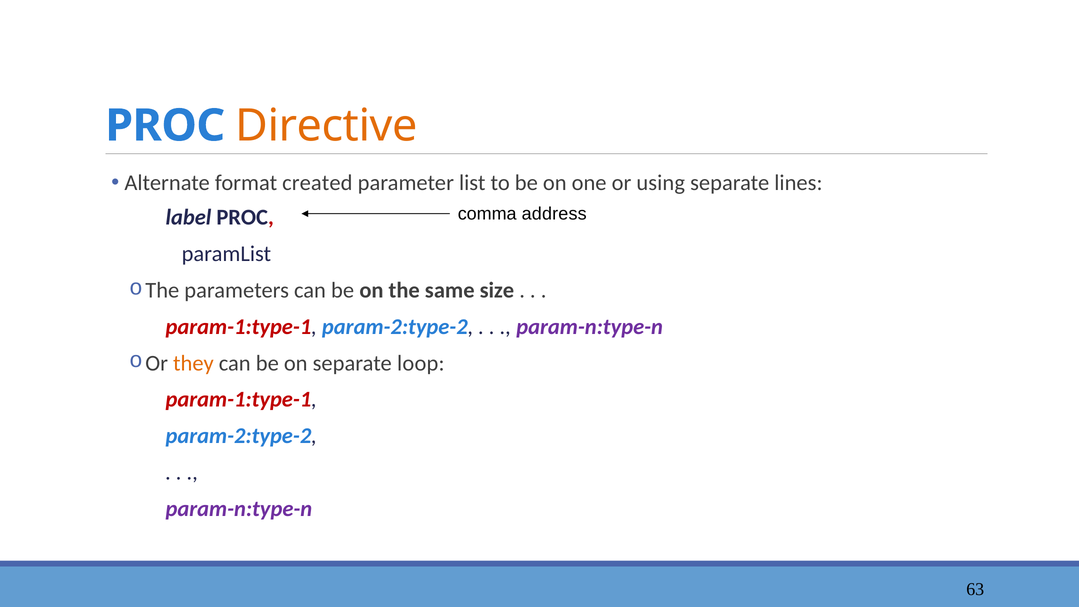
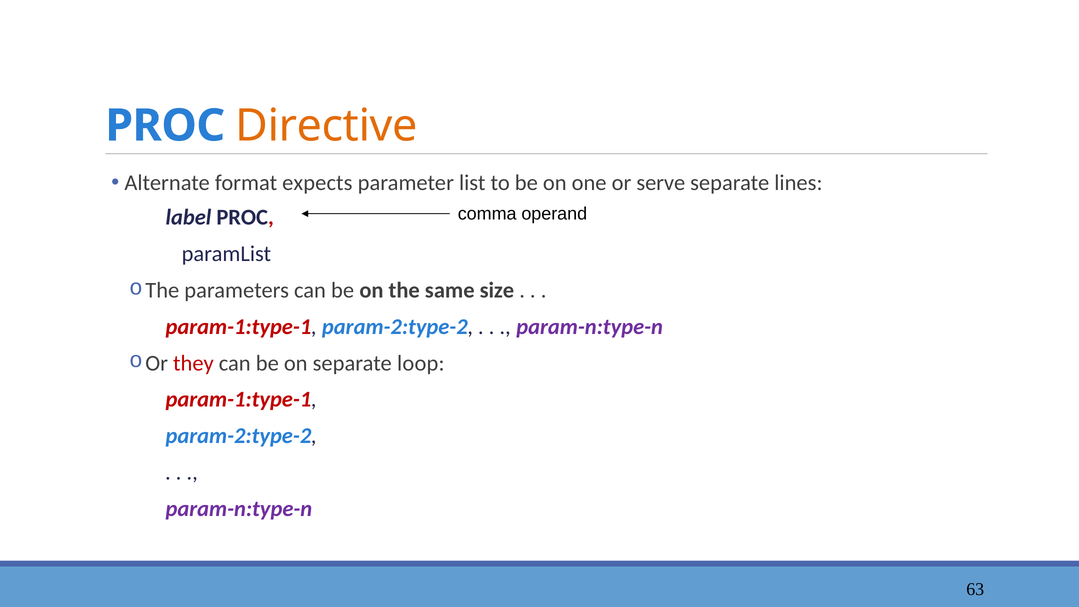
created: created -> expects (317, 183)
using: using -> serve (661, 183)
address: address -> operand (554, 214)
they colour: orange -> red (193, 363)
